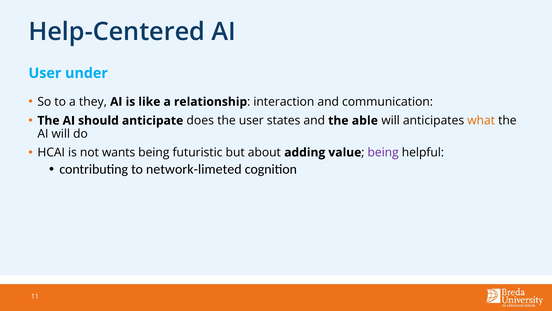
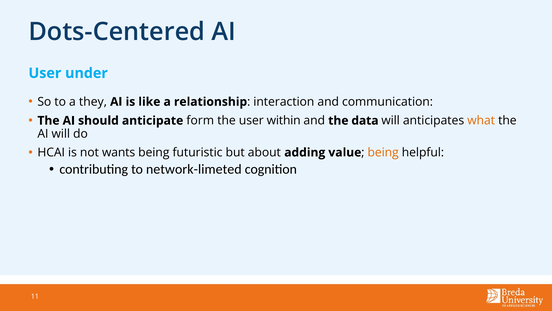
Help-Centered: Help-Centered -> Dots-Centered (117, 32)
does: does -> form (200, 120)
states: states -> within (284, 120)
able: able -> data (365, 120)
being colour: purple -> orange (383, 152)
